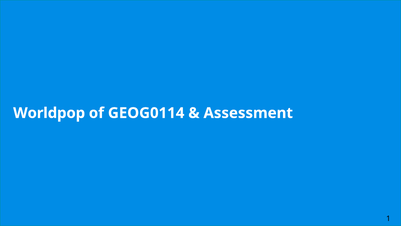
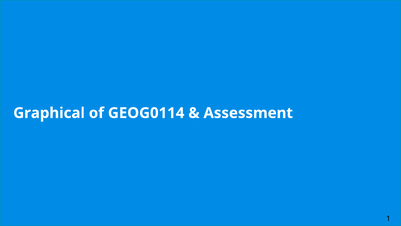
Worldpop: Worldpop -> Graphical (49, 113)
